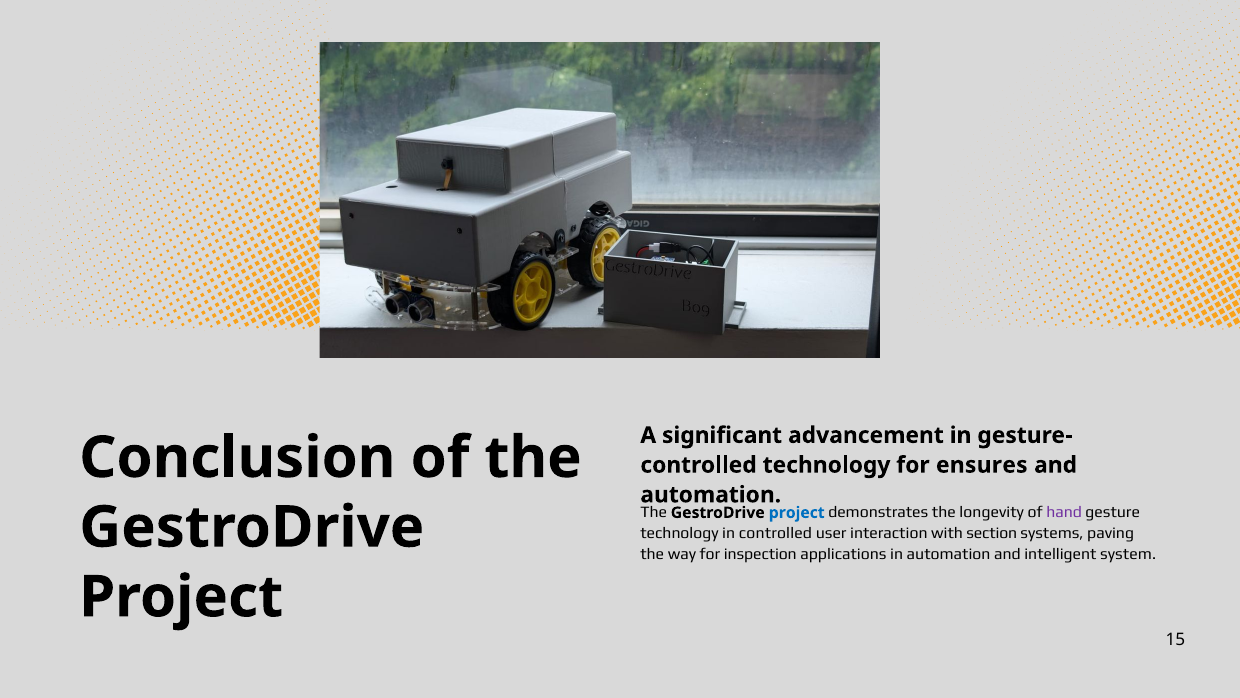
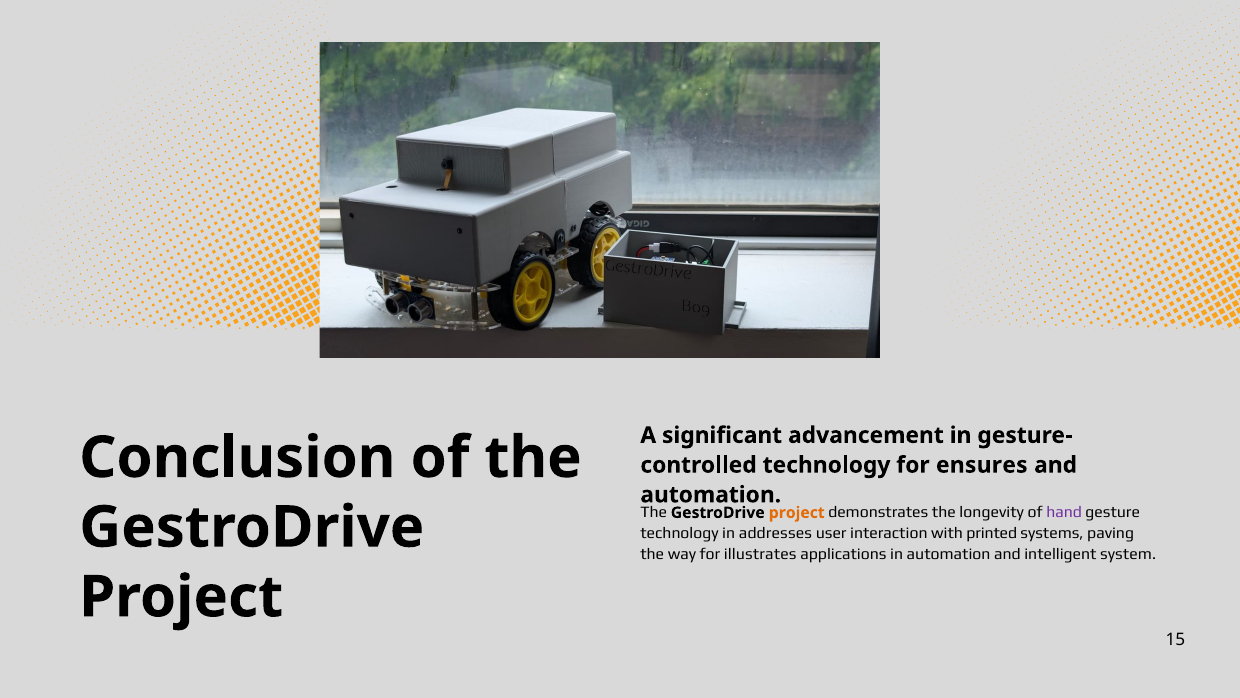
project colour: blue -> orange (797, 512)
in controlled: controlled -> addresses (775, 533)
section: section -> printed (992, 533)
inspection: inspection -> illustrates (760, 554)
